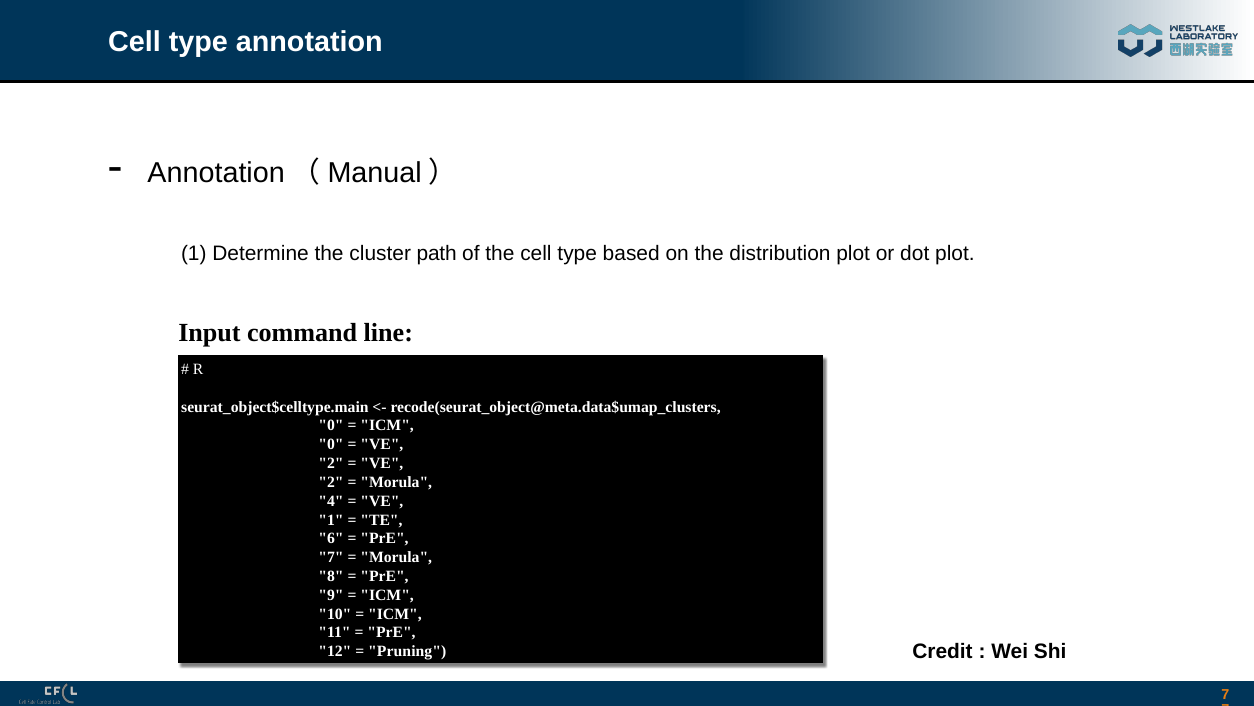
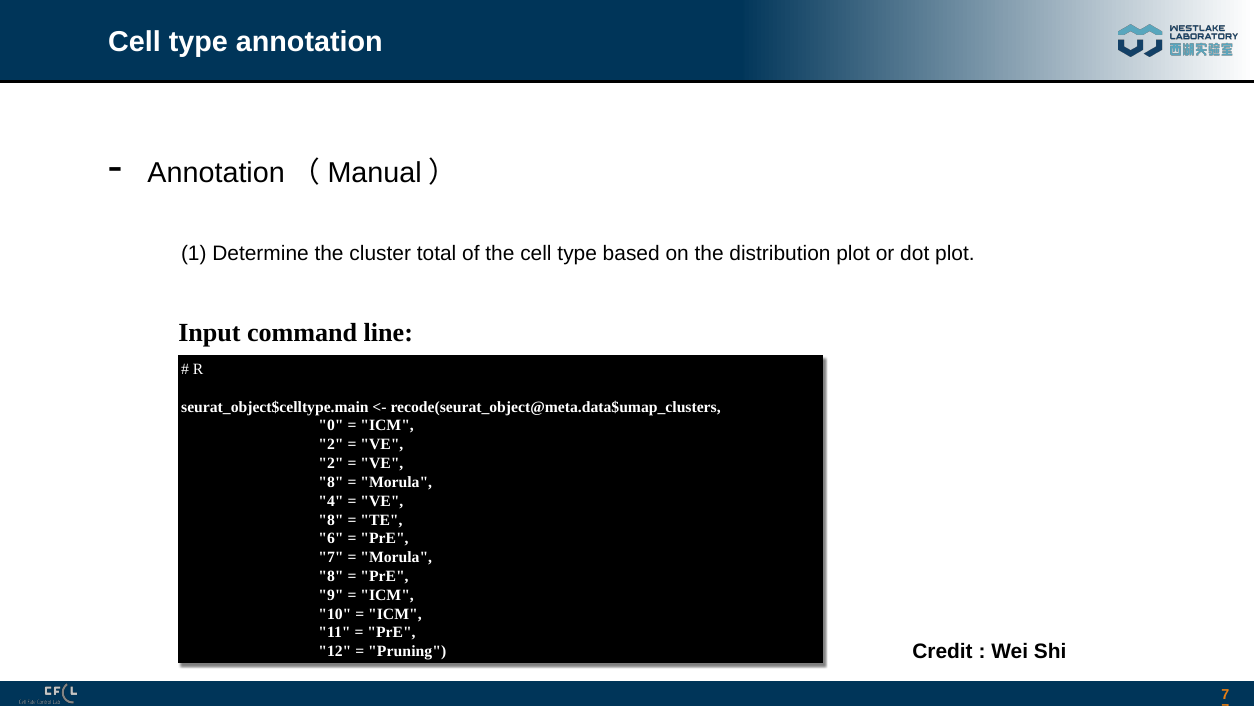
path: path -> total (437, 254)
0: 0 -> 2 (331, 444)
2: 2 -> 8 (331, 482)
1: 1 -> 8 (331, 519)
